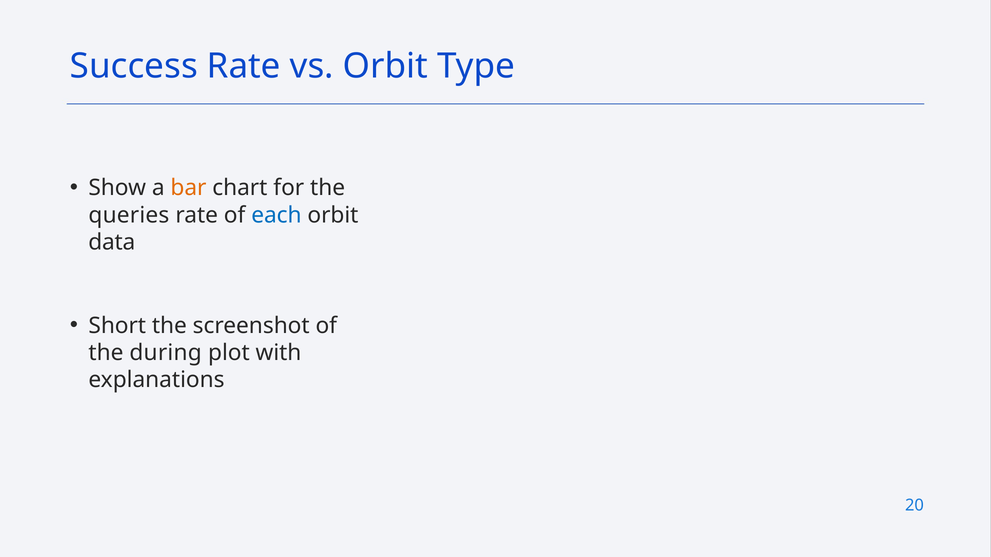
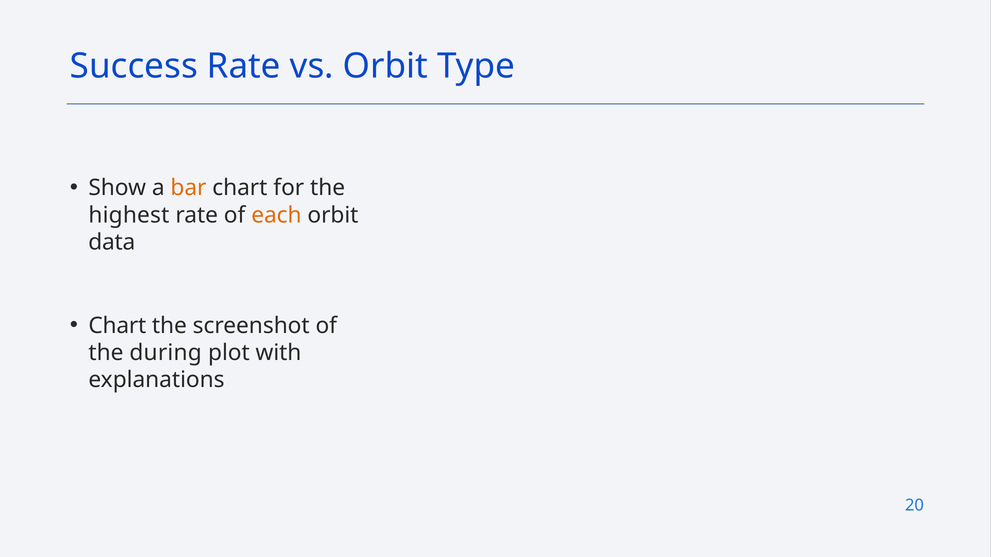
queries: queries -> highest (129, 215)
each colour: blue -> orange (276, 215)
Short: Short -> Chart (117, 326)
